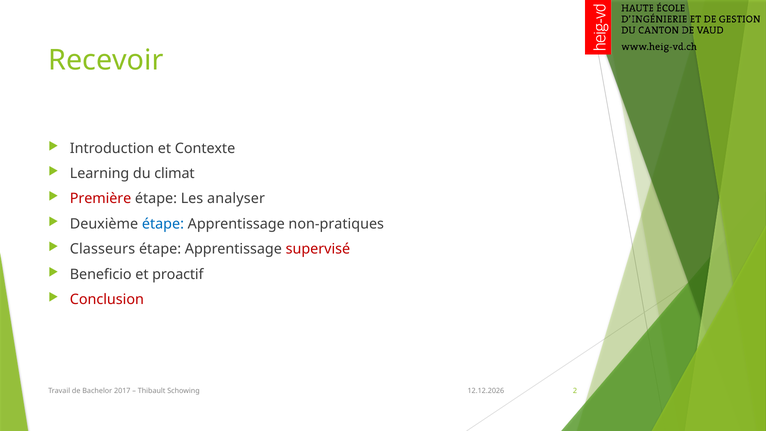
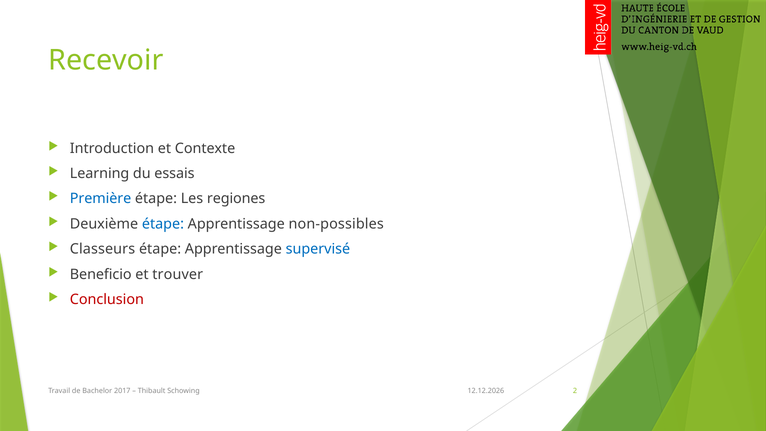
climat: climat -> essais (174, 173)
Première colour: red -> blue (101, 199)
analyser: analyser -> regiones (236, 199)
non-pratiques: non-pratiques -> non-possibles (336, 224)
supervisé colour: red -> blue (318, 249)
proactif: proactif -> trouver (178, 274)
